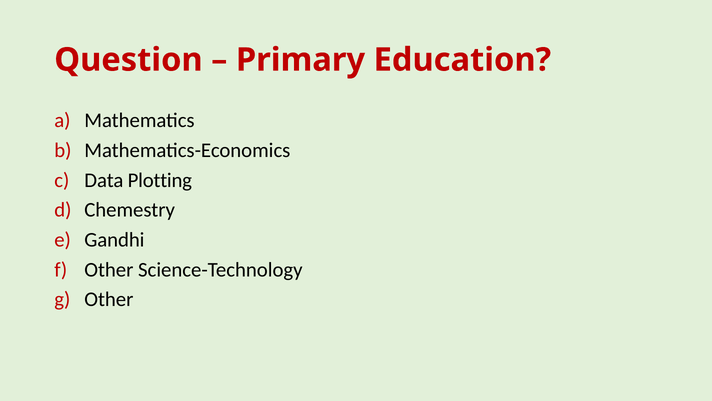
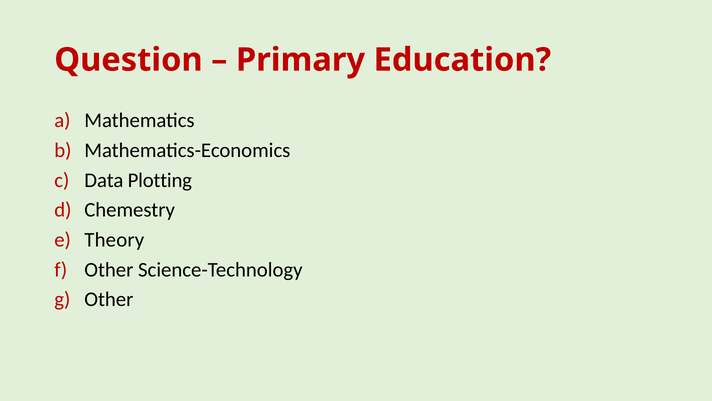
Gandhi: Gandhi -> Theory (114, 240)
